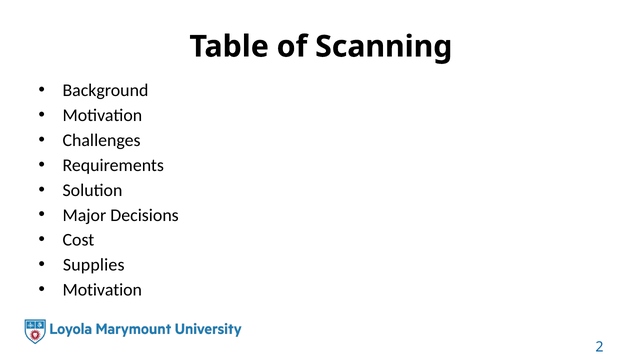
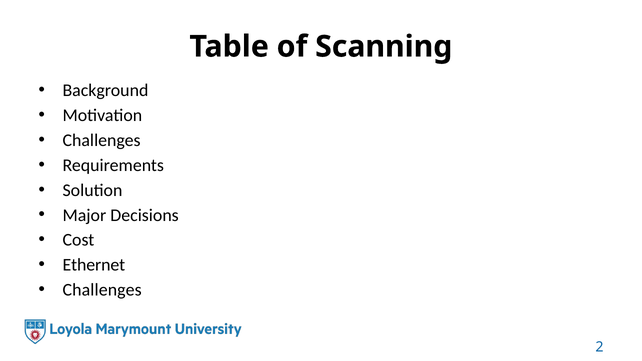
Supplies: Supplies -> Ethernet (94, 265)
Motivation: Motivation -> Challenges (102, 290)
